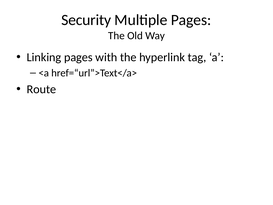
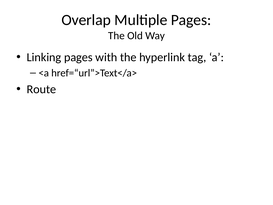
Security: Security -> Overlap (86, 20)
